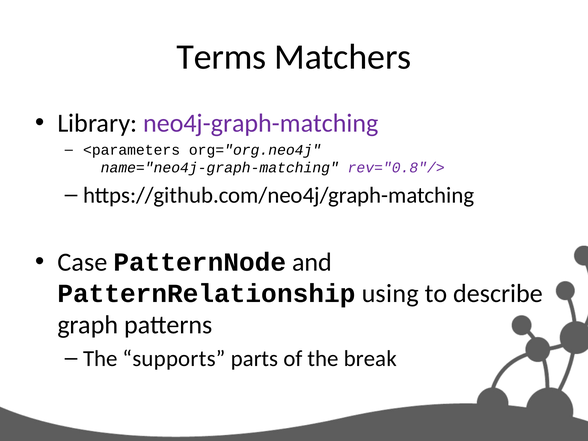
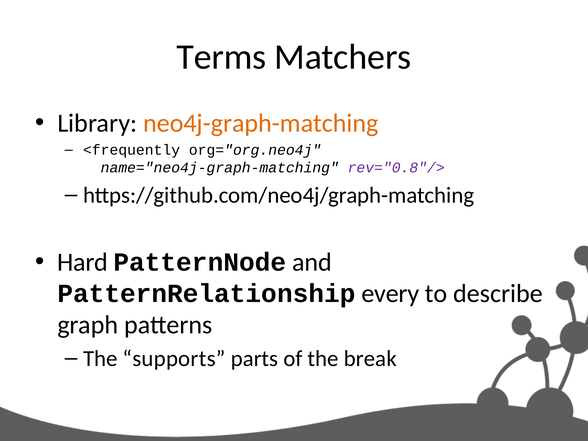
neo4j-graph-matching colour: purple -> orange (261, 123)
<parameters: <parameters -> <frequently (132, 150)
Case: Case -> Hard (83, 262)
using: using -> every (390, 294)
